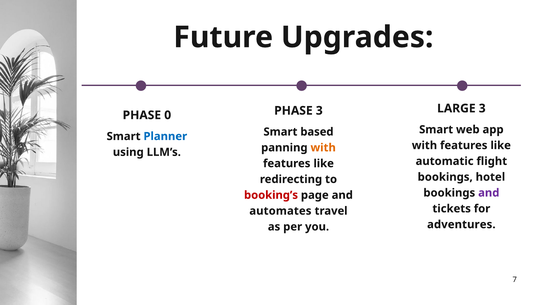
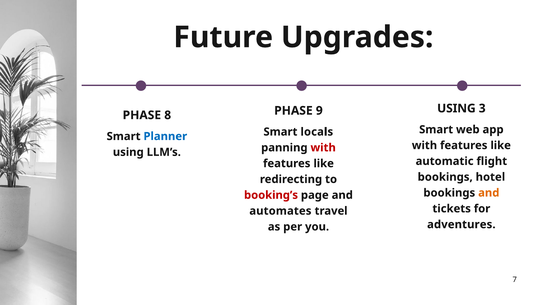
LARGE: LARGE -> USING (456, 109)
PHASE 3: 3 -> 9 (319, 111)
0: 0 -> 8 (168, 115)
based: based -> locals (317, 132)
with colour: orange -> red (323, 148)
and colour: purple -> orange (489, 193)
